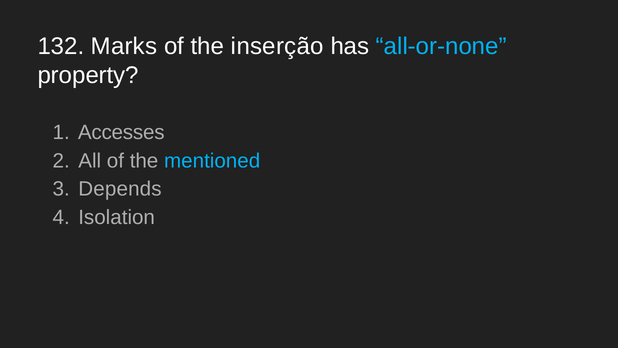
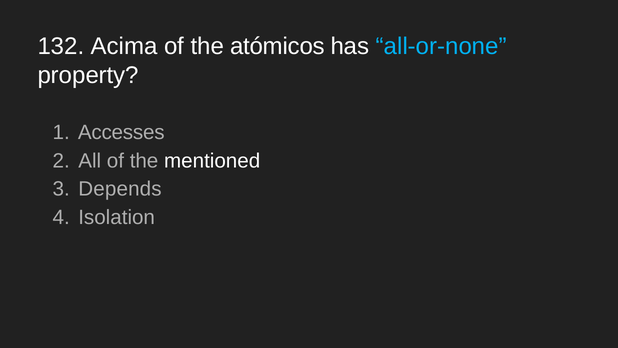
Marks: Marks -> Acima (124, 46)
inserção: inserção -> atómicos (277, 46)
mentioned colour: light blue -> white (212, 161)
